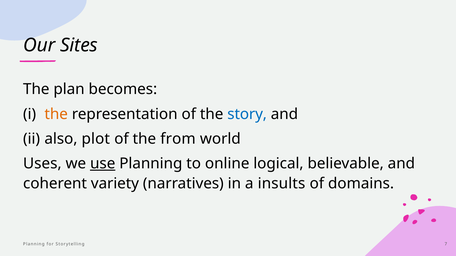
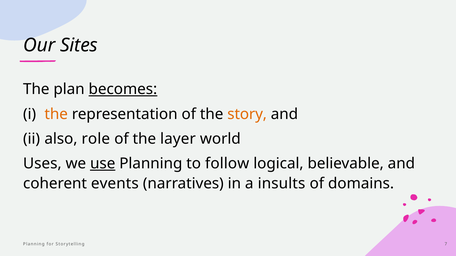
becomes underline: none -> present (123, 89)
story colour: blue -> orange (247, 114)
plot: plot -> role (96, 139)
from: from -> layer (178, 139)
online: online -> follow (227, 164)
variety: variety -> events (115, 184)
